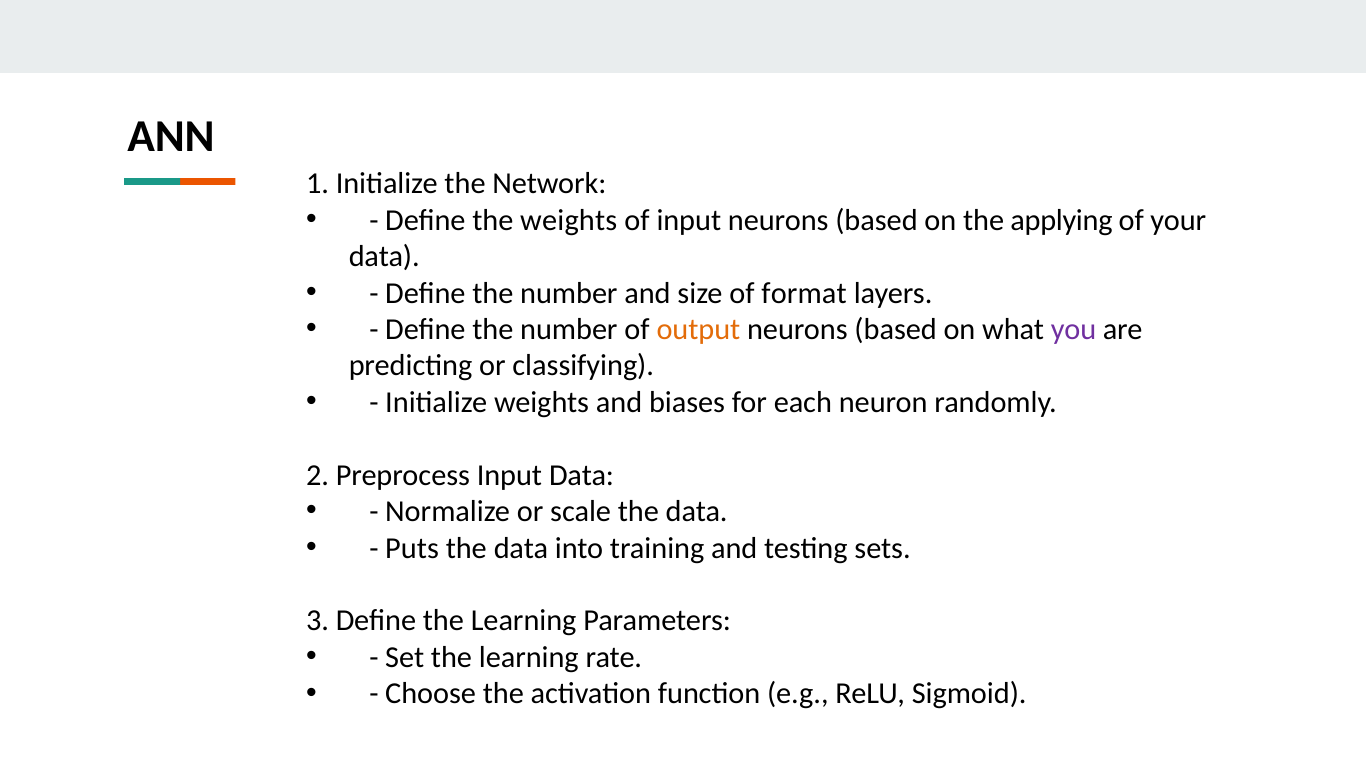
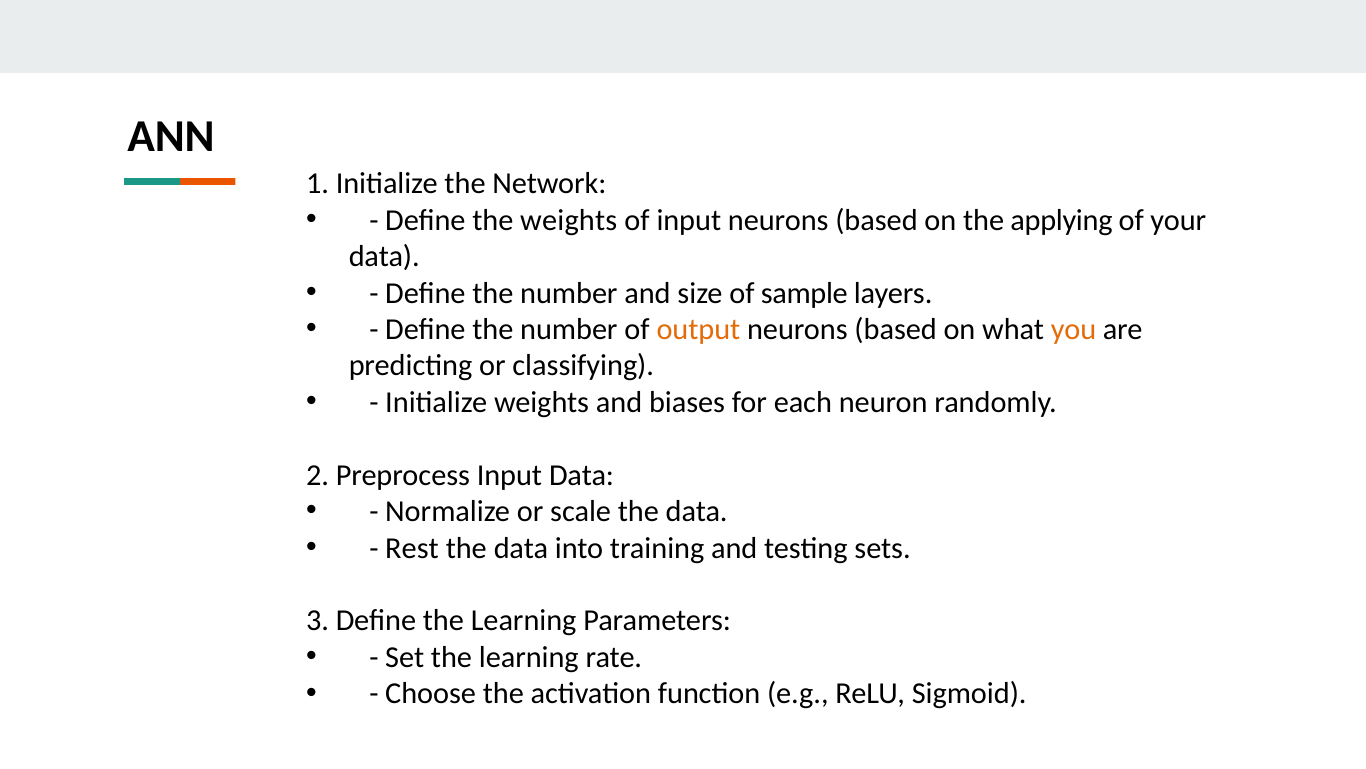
format: format -> sample (804, 293)
you colour: purple -> orange (1074, 329)
Puts: Puts -> Rest (412, 548)
